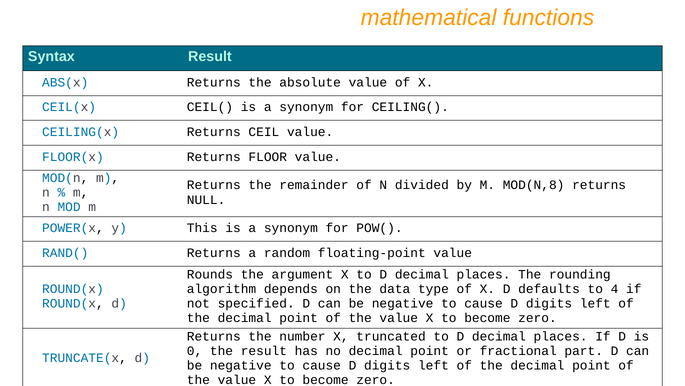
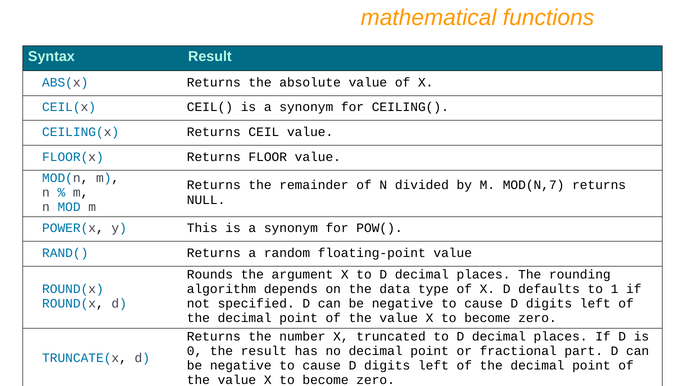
MOD(N,8: MOD(N,8 -> MOD(N,7 (534, 185)
4: 4 -> 1 (615, 289)
